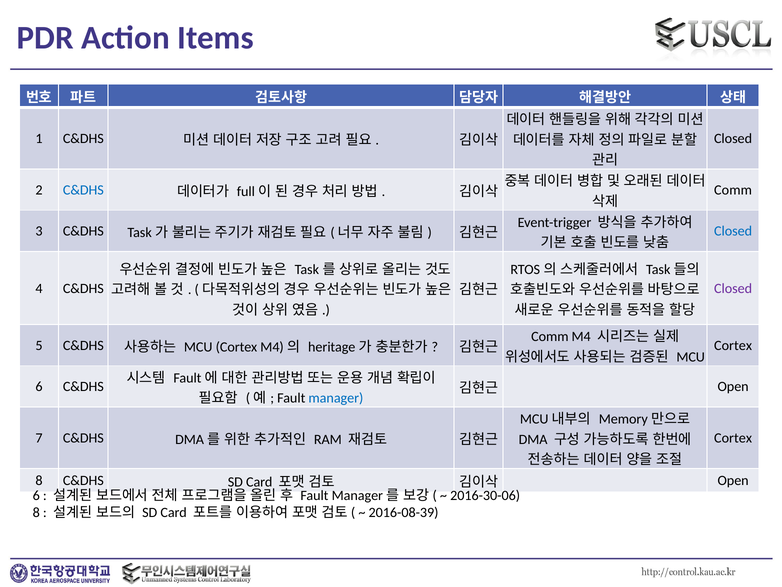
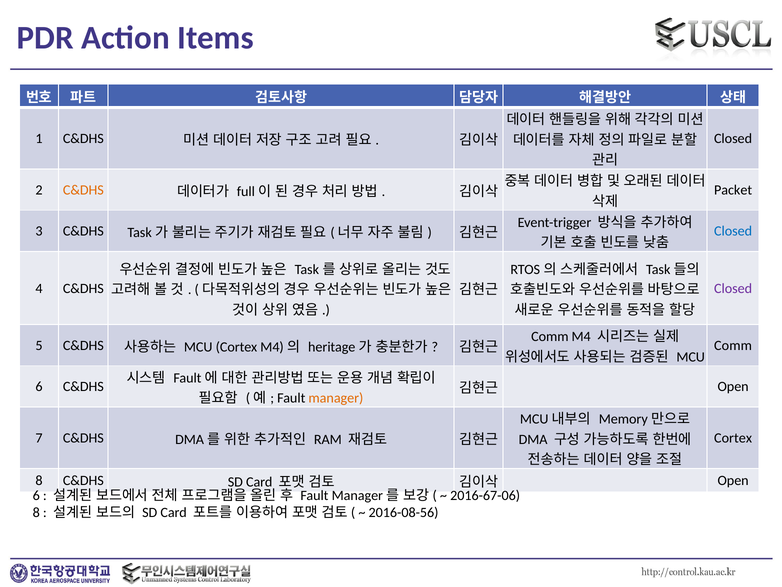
C&DHS colour: blue -> orange (83, 190)
Comm: Comm -> Packet (733, 190)
Cortex: Cortex -> Comm (733, 345)
manager colour: blue -> orange (336, 398)
2016-30-06: 2016-30-06 -> 2016-67-06 (485, 495)
2016-08-39: 2016-08-39 -> 2016-08-56 (404, 512)
